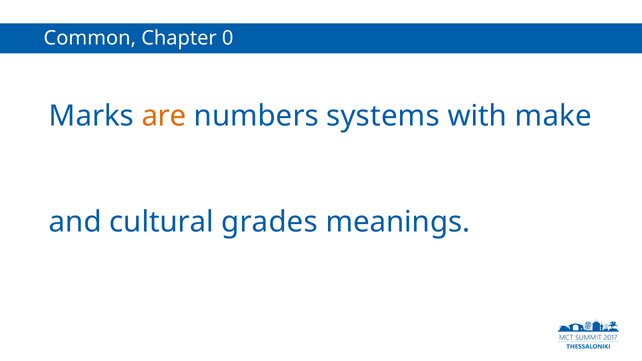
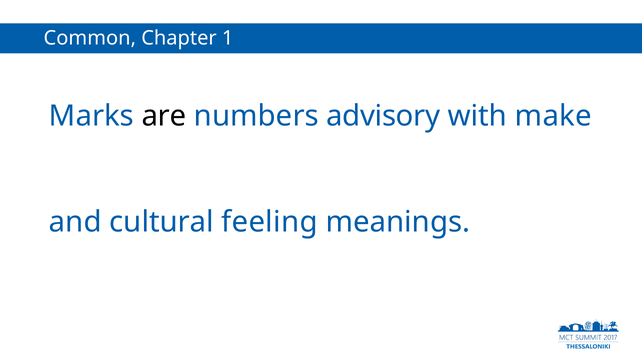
0: 0 -> 1 (228, 38)
are colour: orange -> black (164, 116)
systems: systems -> advisory (383, 116)
grades: grades -> feeling (269, 222)
